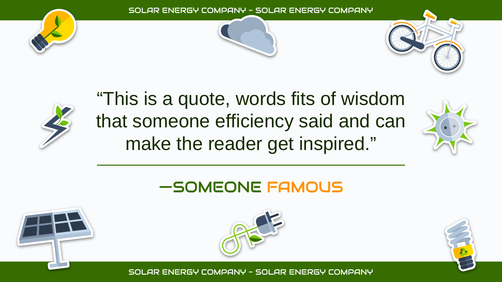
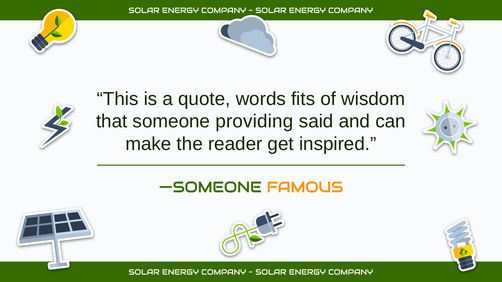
efficiency: efficiency -> providing (254, 122)
